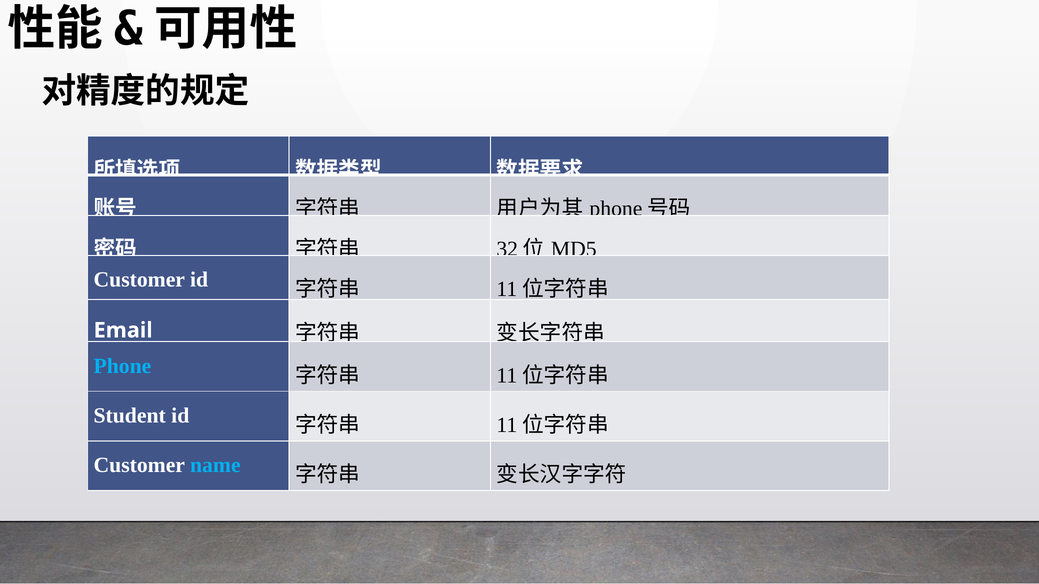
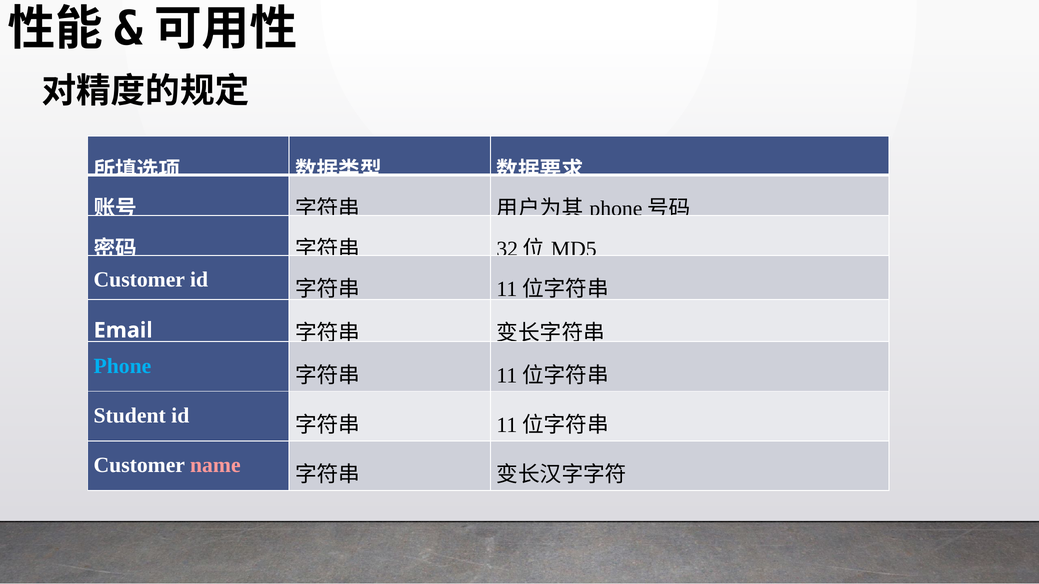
name colour: light blue -> pink (215, 465)
